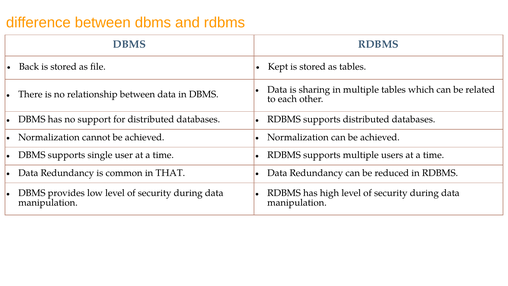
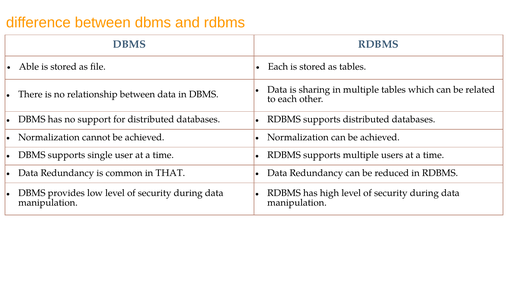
Back: Back -> Able (29, 67)
Kept: Kept -> Each (278, 67)
